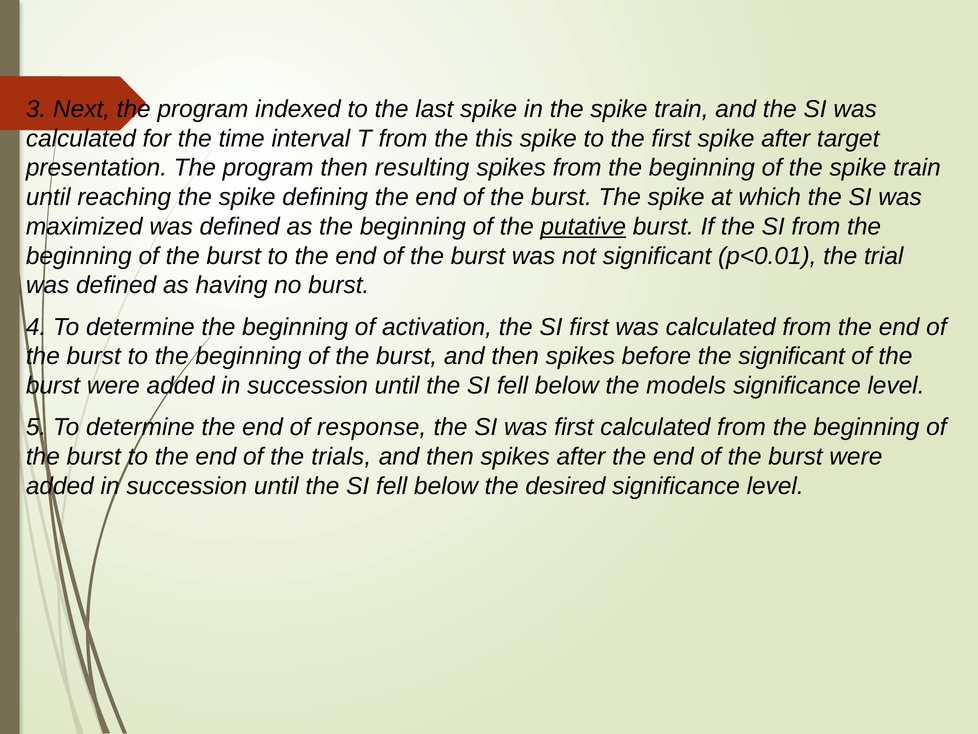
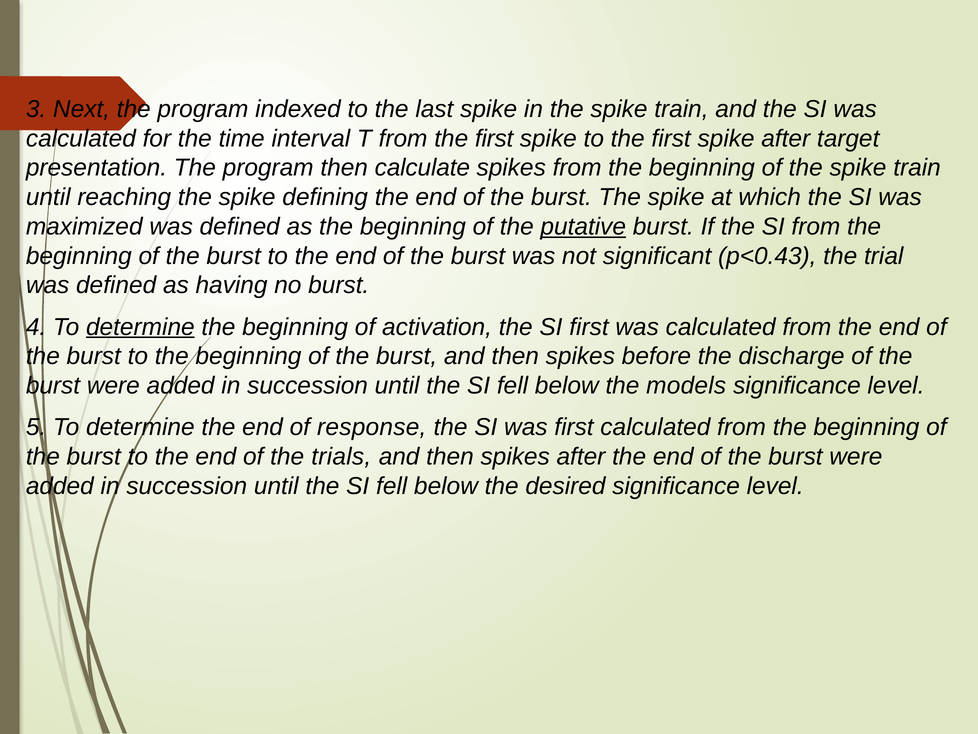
from the this: this -> first (494, 138)
resulting: resulting -> calculate (422, 168)
p<0.01: p<0.01 -> p<0.43 (767, 256)
determine underline: none -> present (140, 327)
the significant: significant -> discharge (791, 356)
